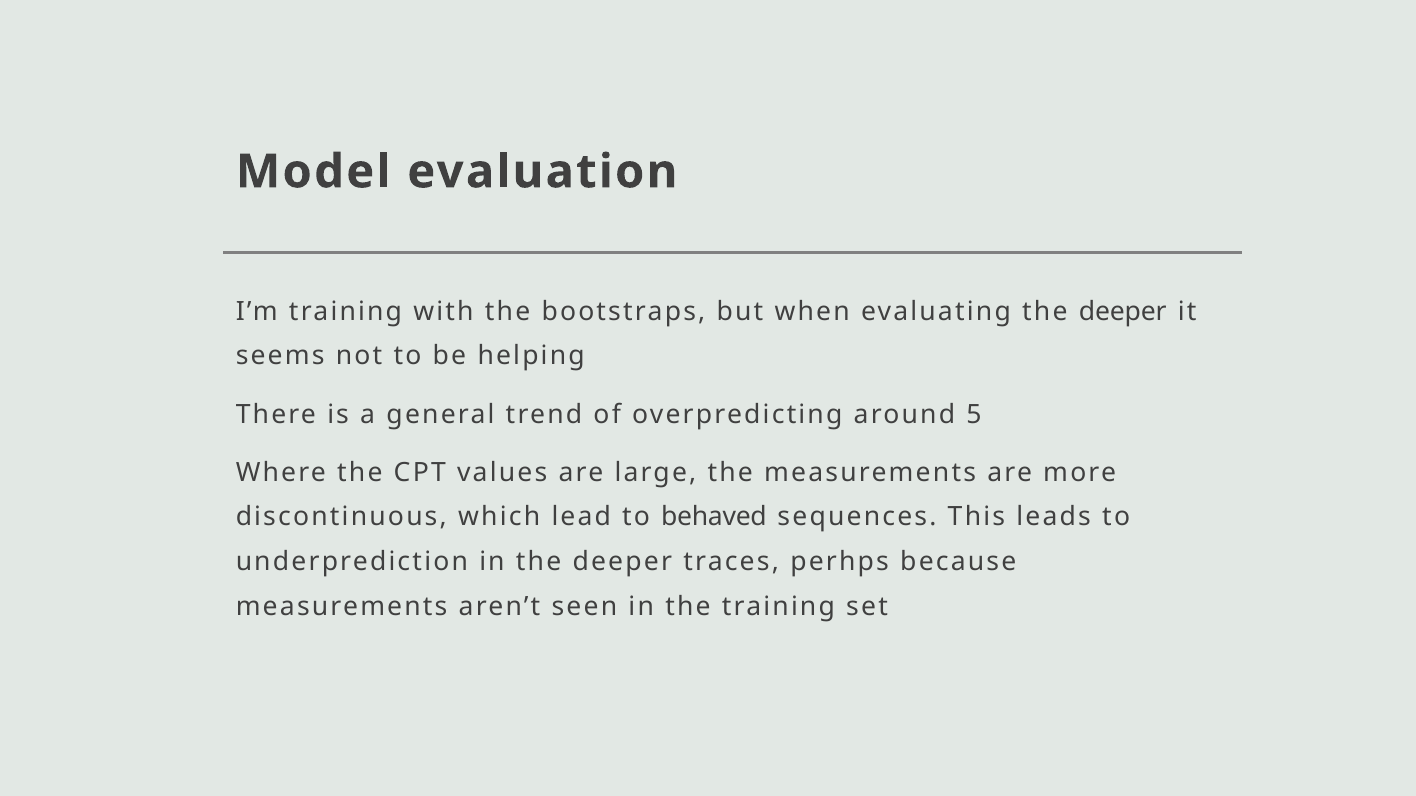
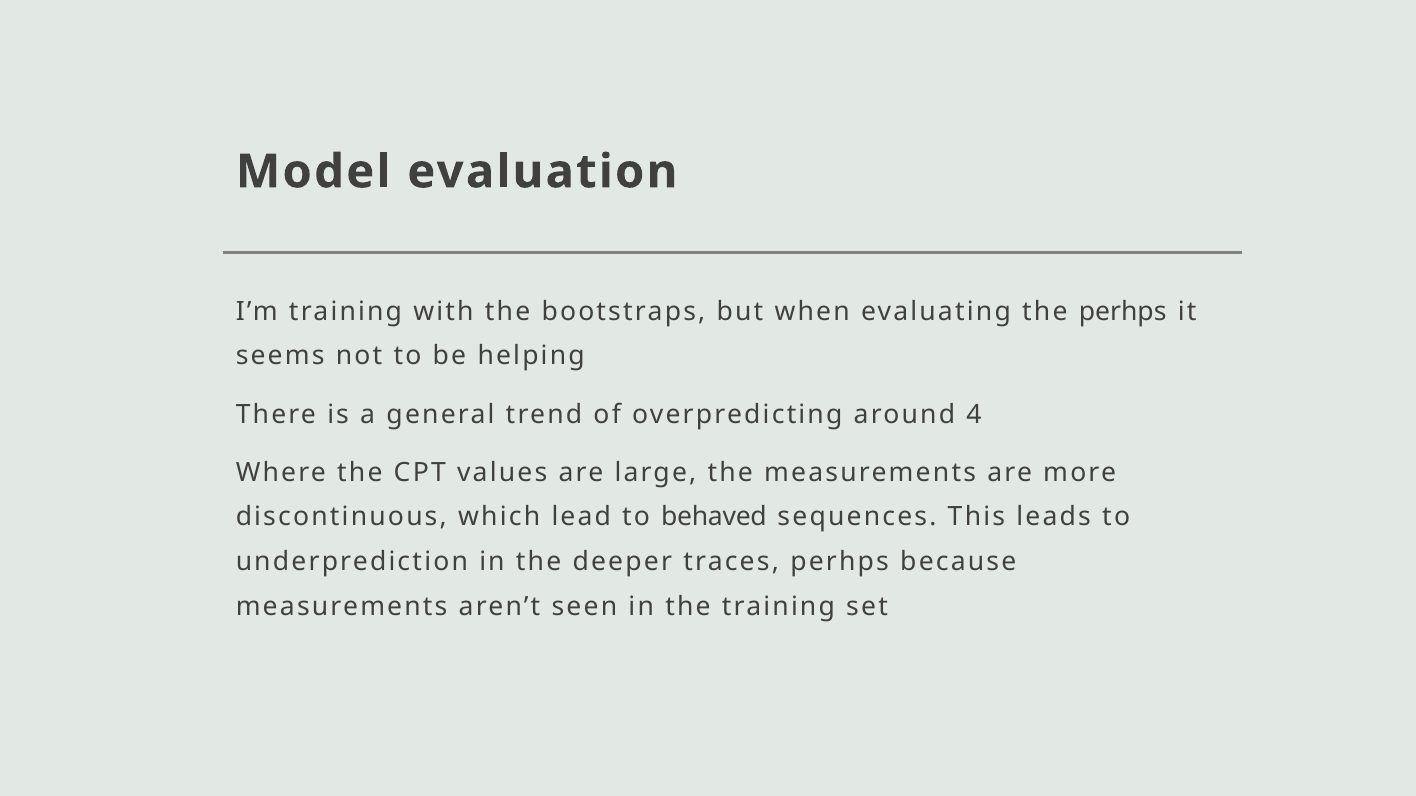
evaluating the deeper: deeper -> perhps (1123, 312)
5: 5 -> 4 (974, 415)
